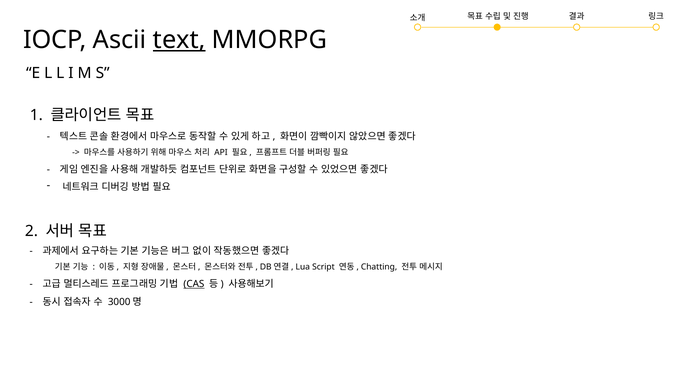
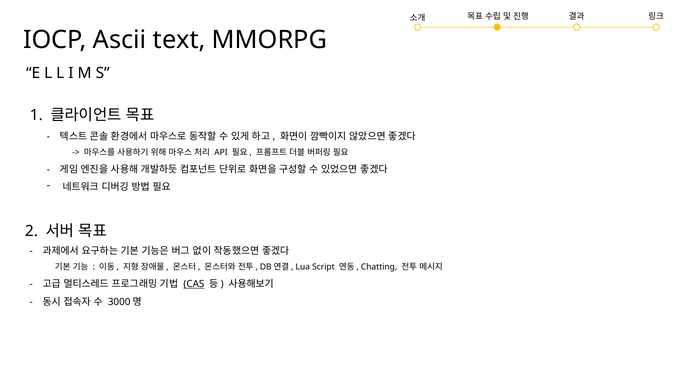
text underline: present -> none (179, 40)
